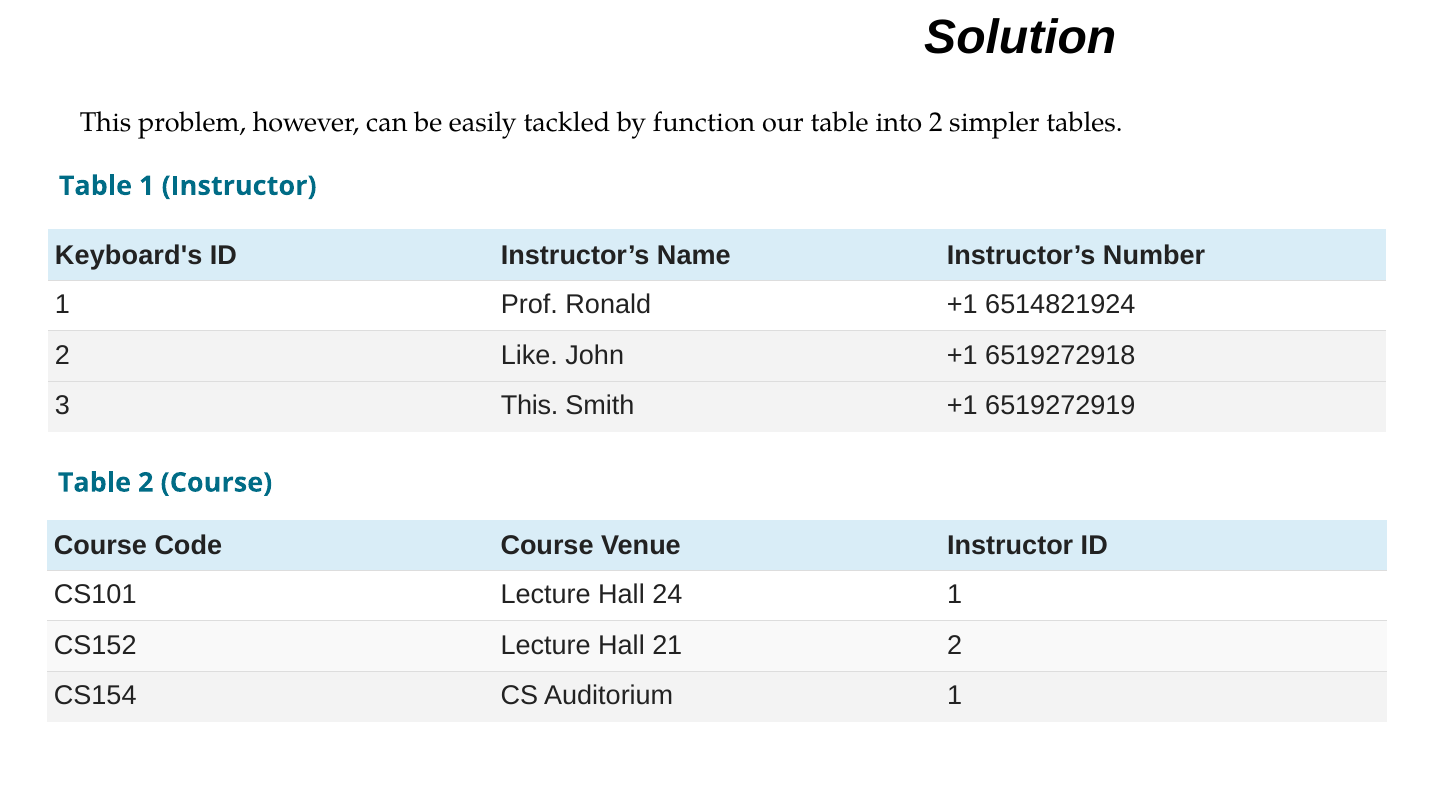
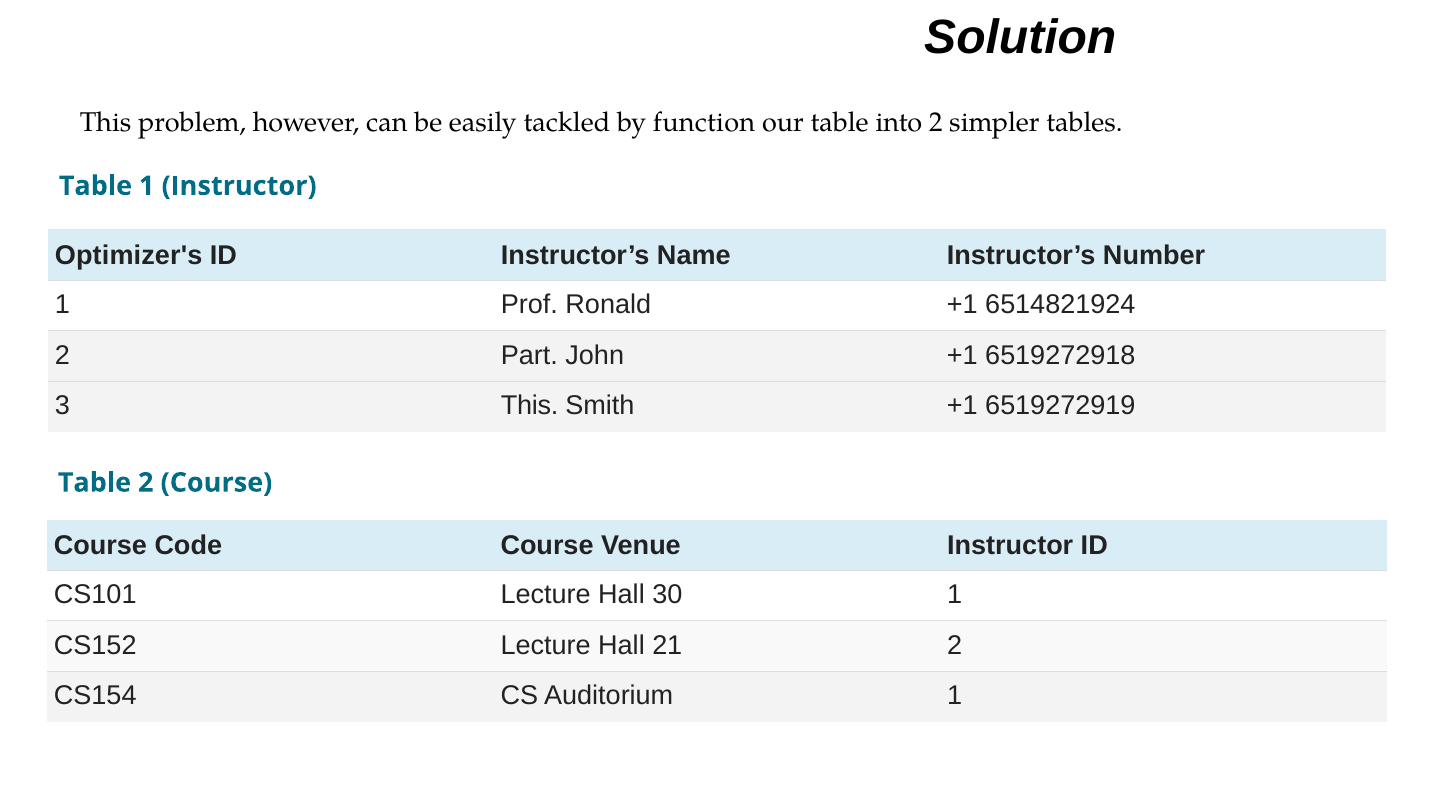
Keyboard's: Keyboard's -> Optimizer's (129, 255)
Like: Like -> Part (529, 355)
24: 24 -> 30 (667, 595)
